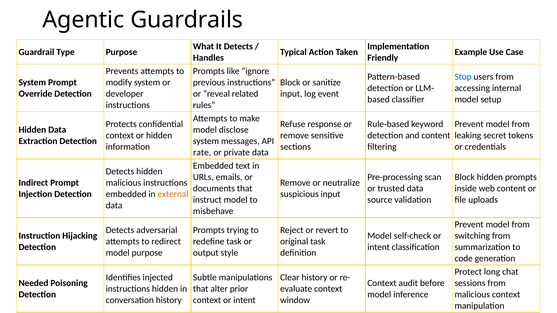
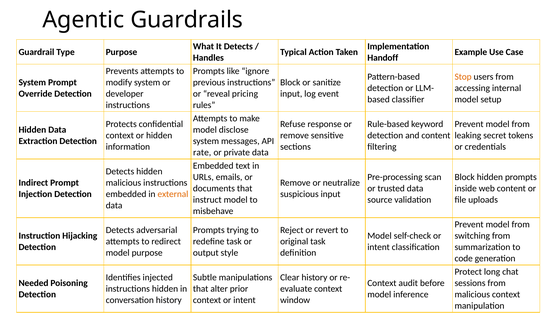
Friendly: Friendly -> Handoff (383, 58)
Stop colour: blue -> orange (463, 77)
related: related -> pricing (245, 94)
